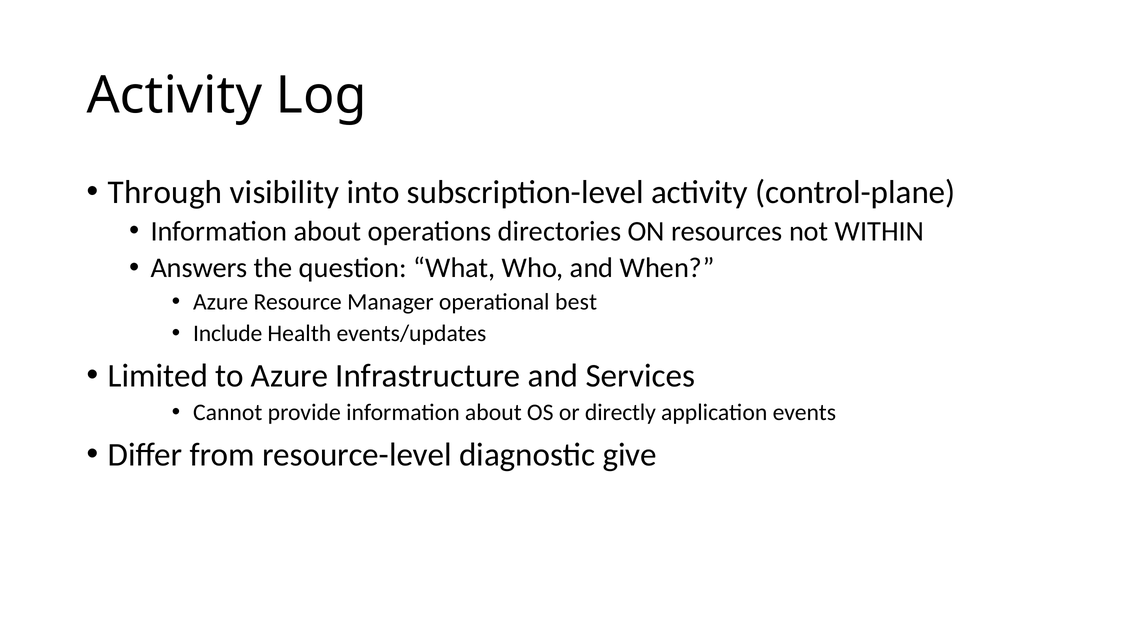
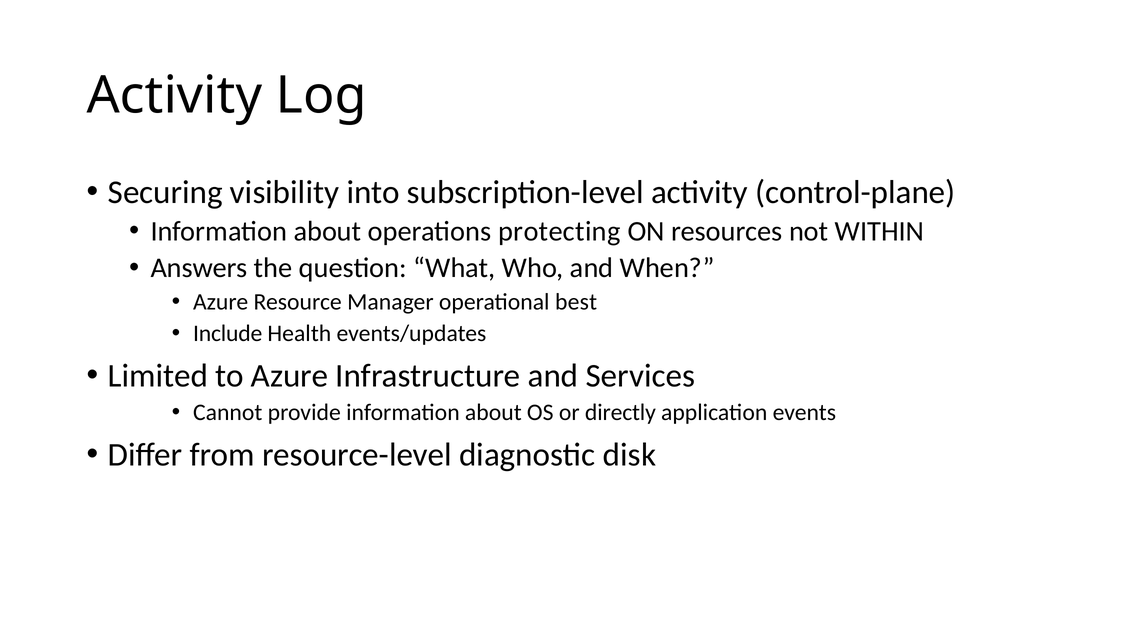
Through: Through -> Securing (165, 192)
directories: directories -> protecting (559, 231)
give: give -> disk (629, 455)
